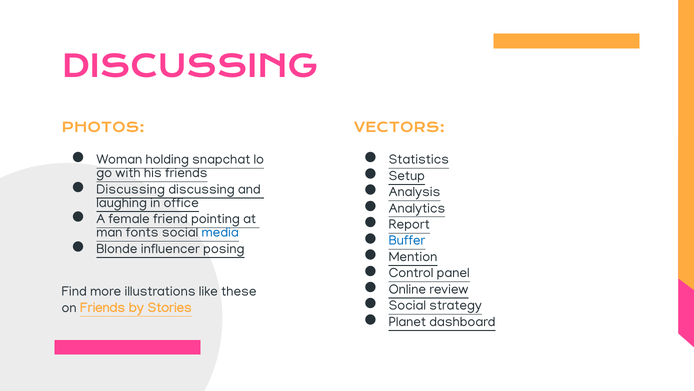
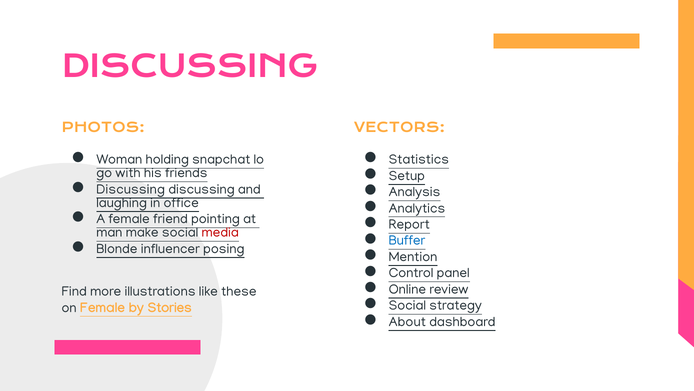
fonts: fonts -> make (142, 232)
media colour: blue -> red (220, 232)
on Friends: Friends -> Female (103, 307)
Planet: Planet -> About (407, 321)
